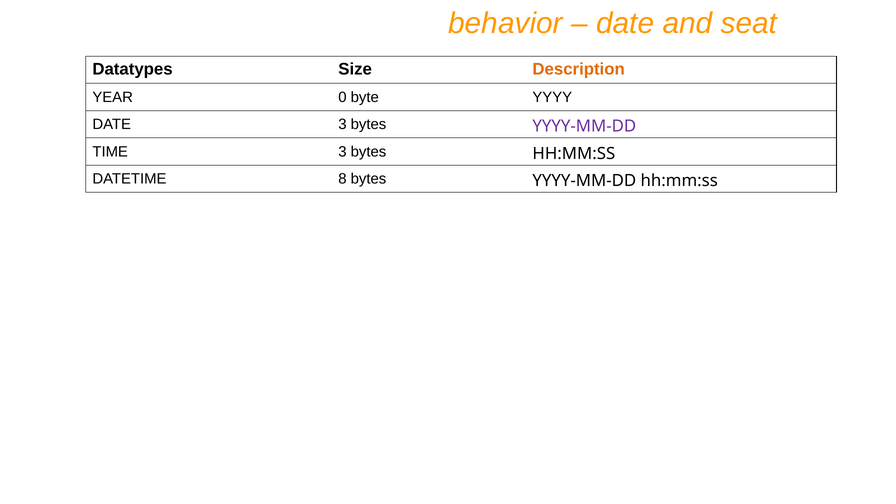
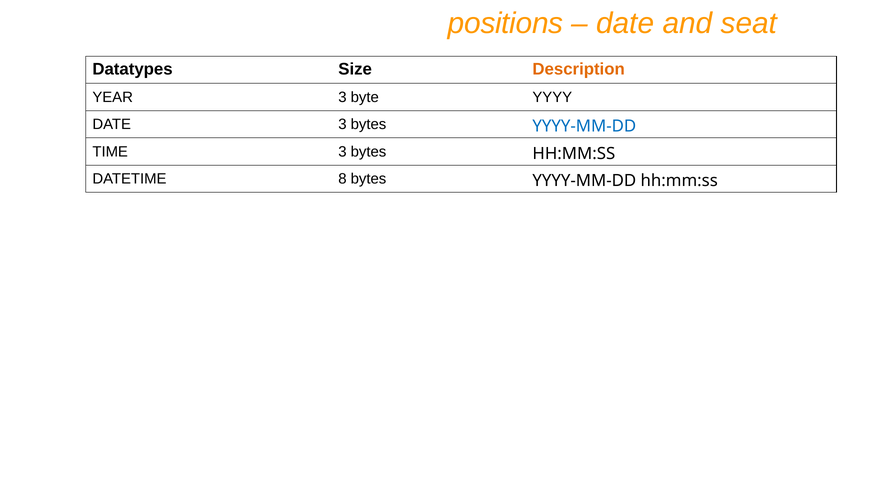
behavior: behavior -> positions (506, 23)
YEAR 0: 0 -> 3 (342, 97)
YYYY-MM-DD colour: purple -> blue (584, 126)
